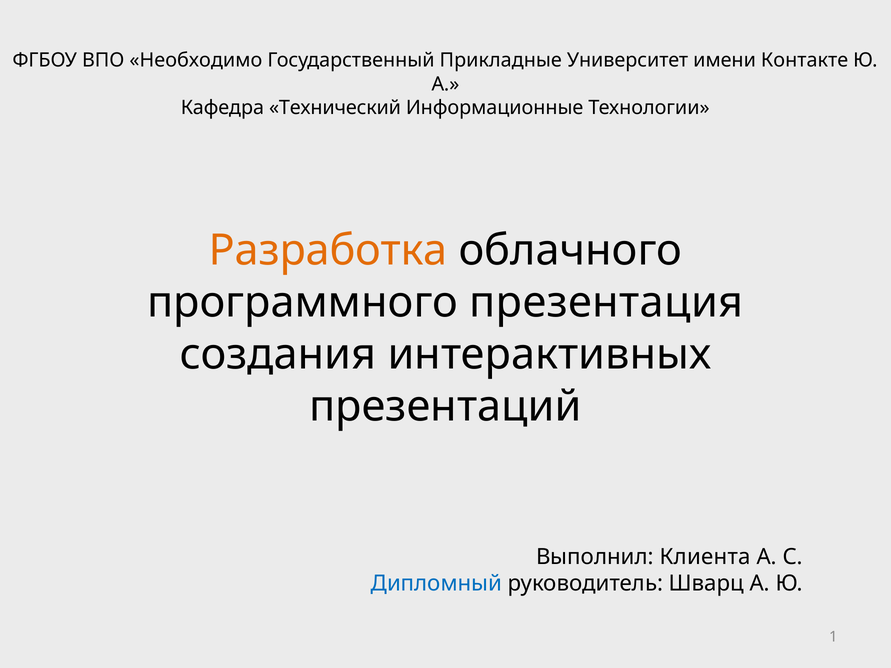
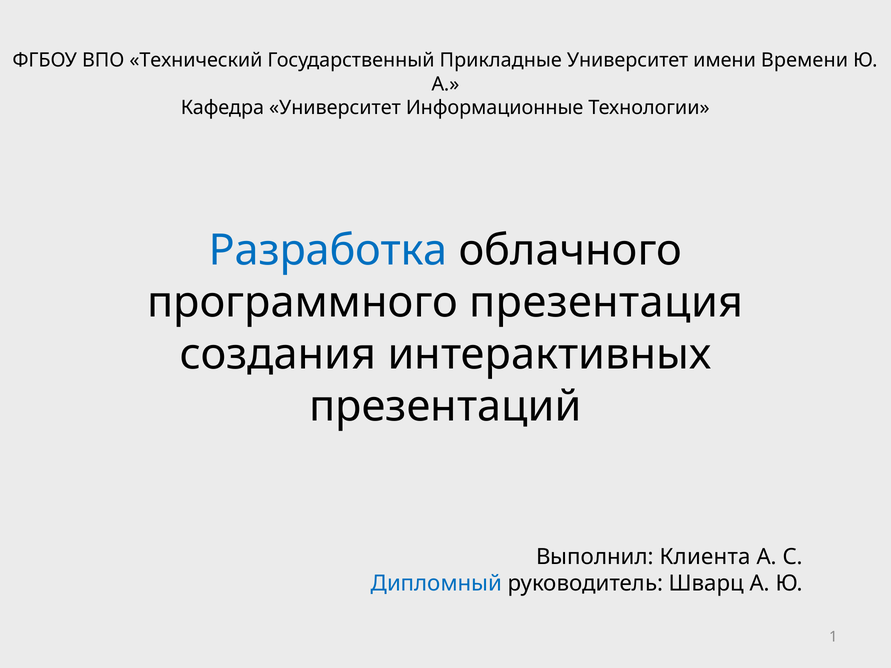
Необходимо: Необходимо -> Технический (196, 60)
Контакте: Контакте -> Времени (805, 60)
Кафедра Технический: Технический -> Университет (335, 108)
Разработка colour: orange -> blue (328, 251)
